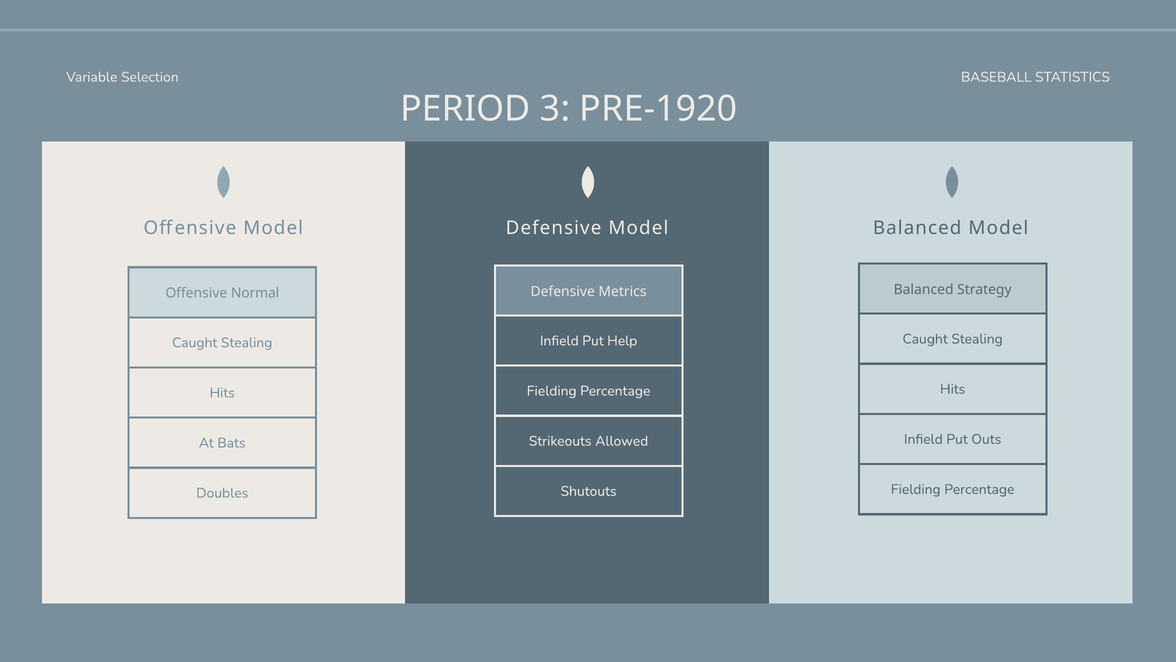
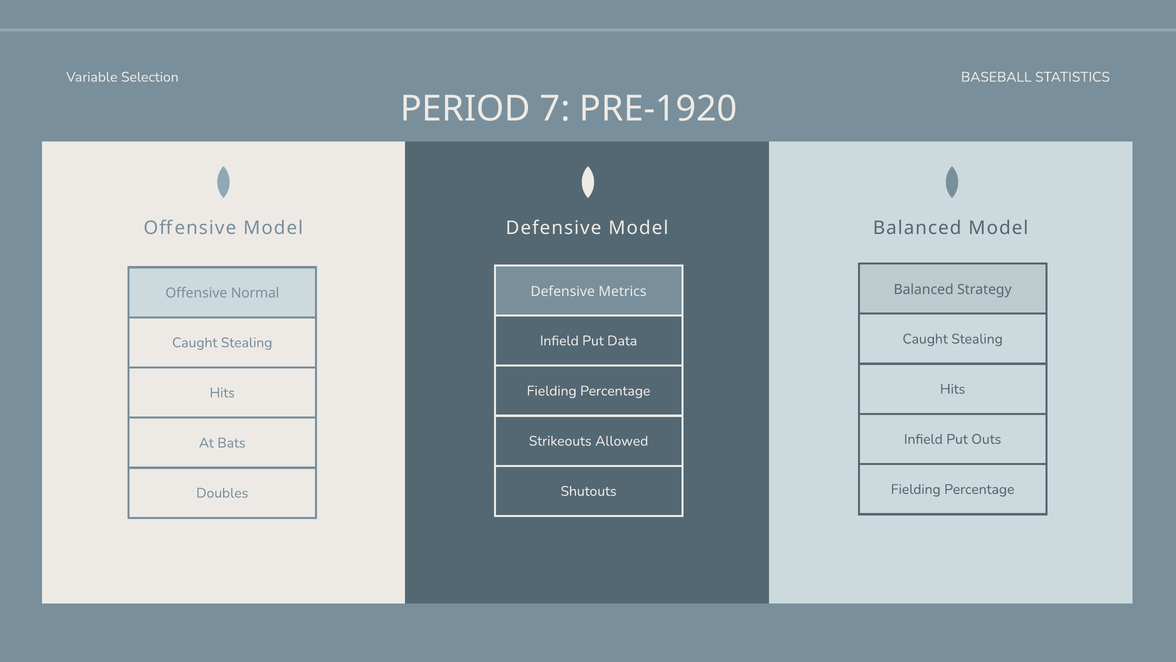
3: 3 -> 7 (555, 109)
Help: Help -> Data (622, 341)
